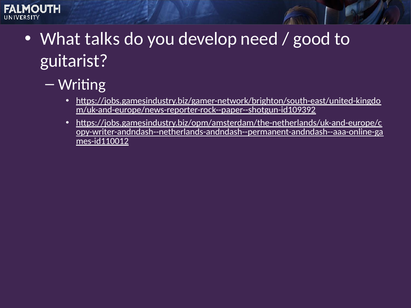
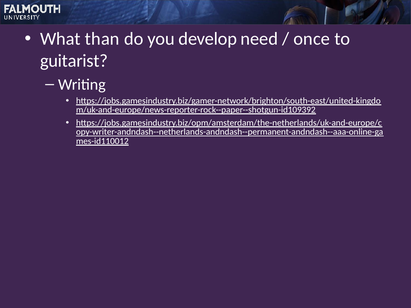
talks: talks -> than (102, 39)
good: good -> once (312, 39)
